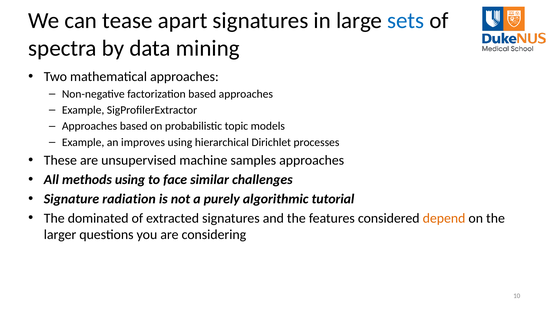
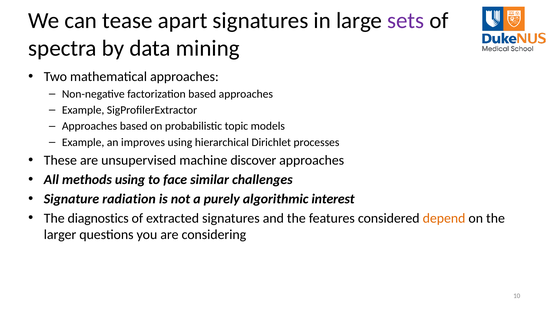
sets colour: blue -> purple (406, 21)
samples: samples -> discover (253, 161)
tutorial: tutorial -> interest (333, 199)
dominated: dominated -> diagnostics (98, 219)
